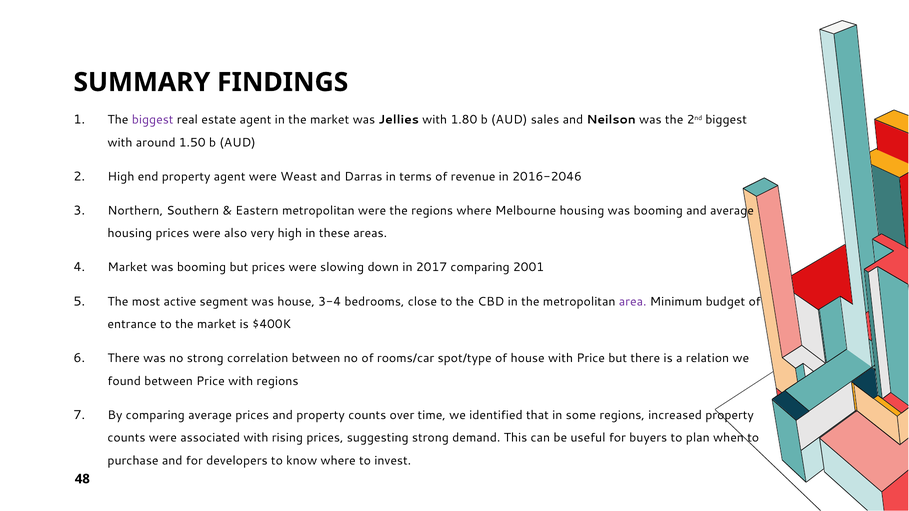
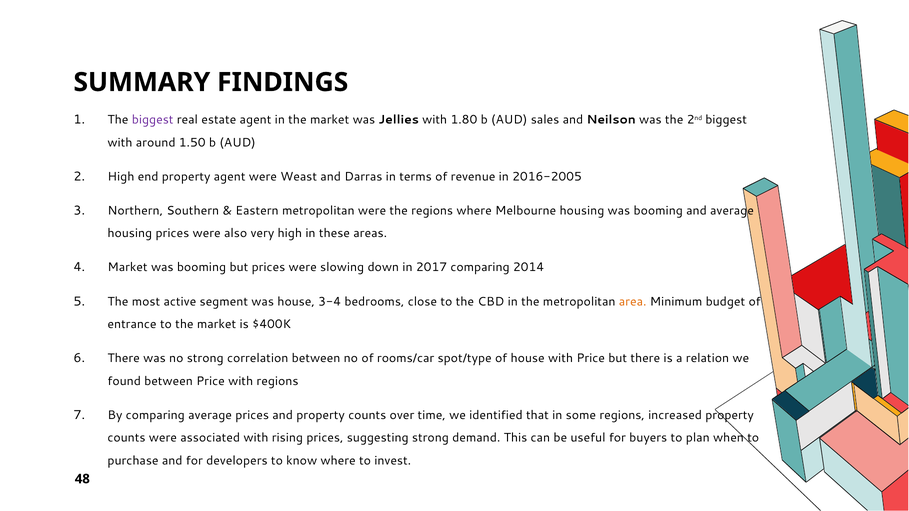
2016-2046: 2016-2046 -> 2016-2005 (547, 177)
2001: 2001 -> 2014 (529, 268)
area colour: purple -> orange (633, 302)
